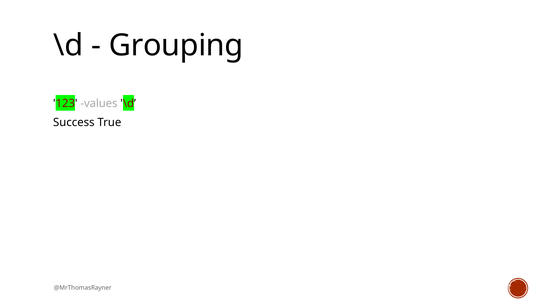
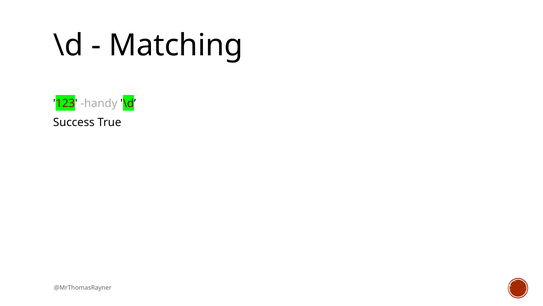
Grouping: Grouping -> Matching (176, 45)
values: values -> handy (99, 103)
